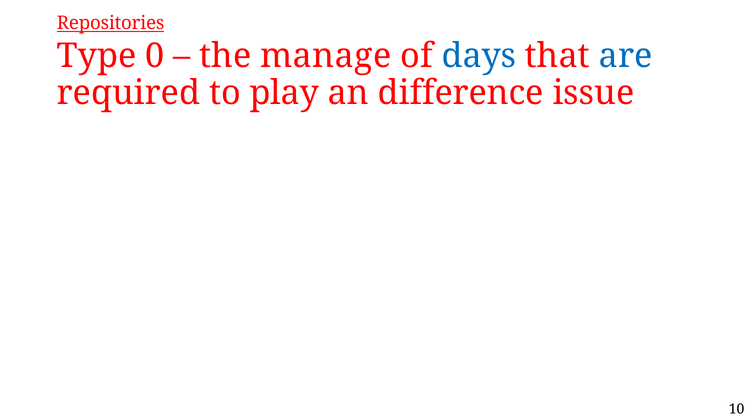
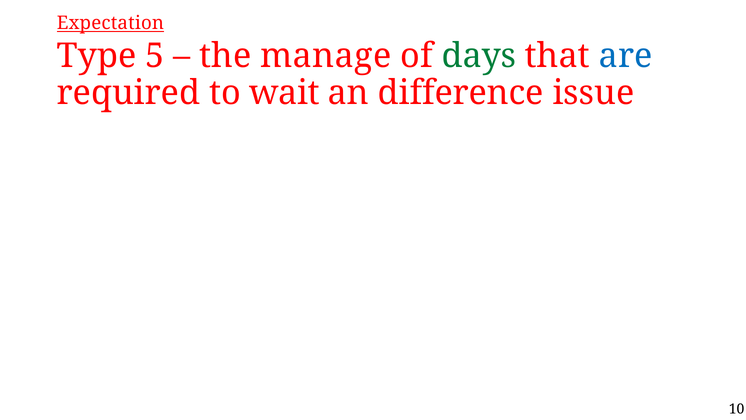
Repositories: Repositories -> Expectation (110, 23)
0: 0 -> 5 (155, 56)
days colour: blue -> green (479, 56)
play: play -> wait (284, 93)
